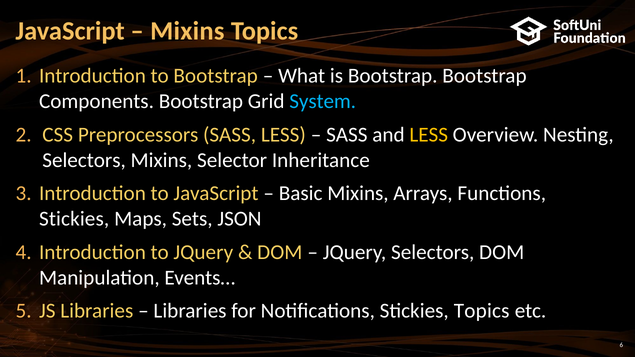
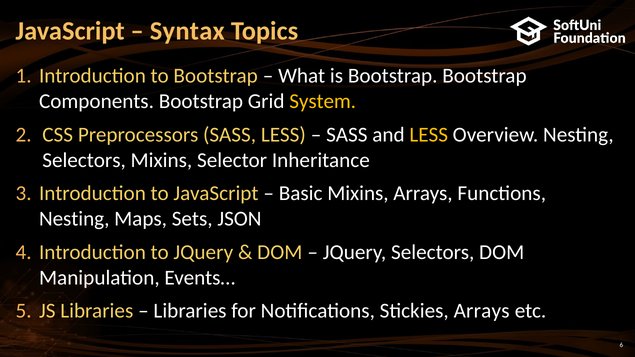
Mixins: Mixins -> Syntax (187, 31)
System colour: light blue -> yellow (323, 101)
Stickies: Stickies -> Nesting (74, 219)
Stickies Topics: Topics -> Arrays (482, 311)
